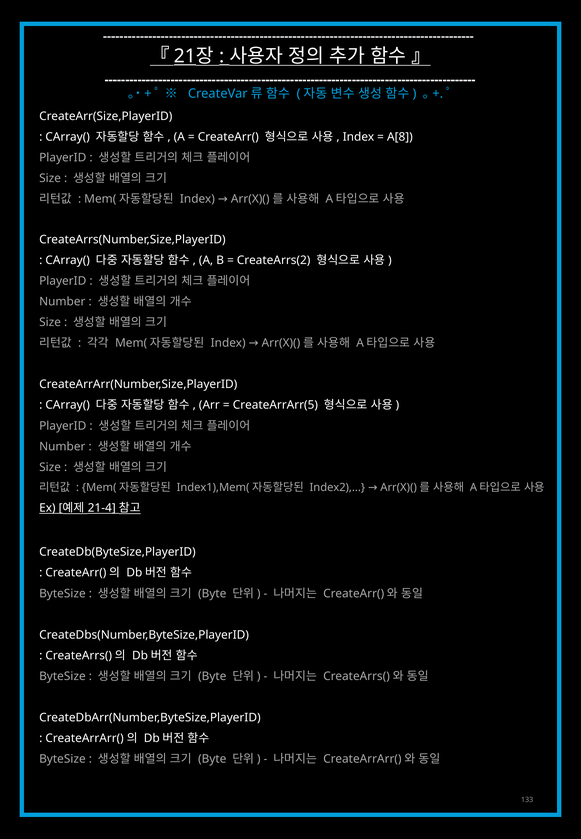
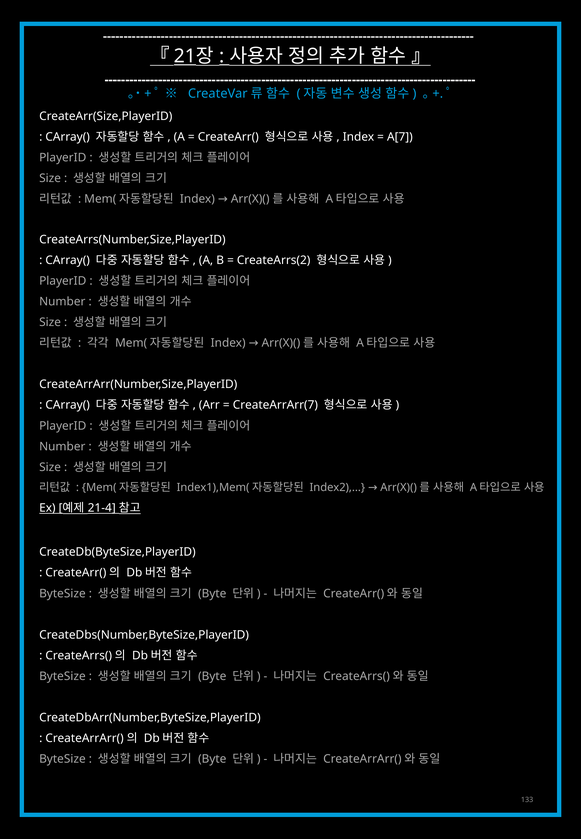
A[8: A[8 -> A[7 (400, 137)
CreateArrArr(5: CreateArrArr(5 -> CreateArrArr(7 (275, 405)
